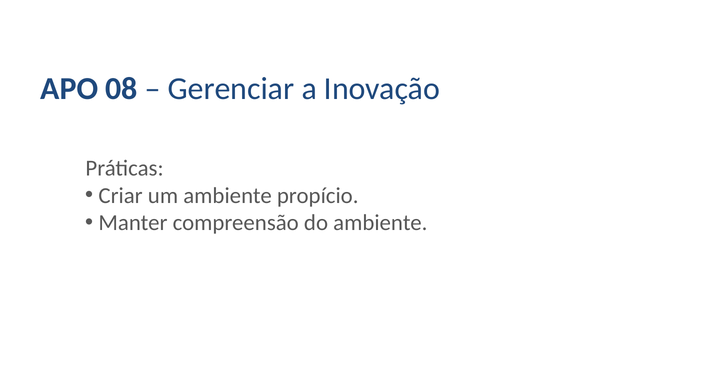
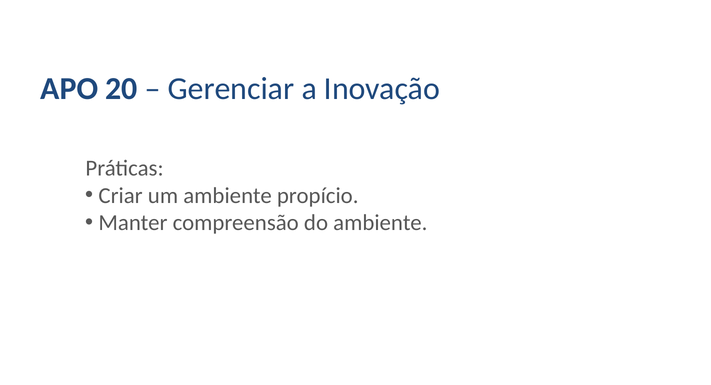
08: 08 -> 20 (121, 89)
